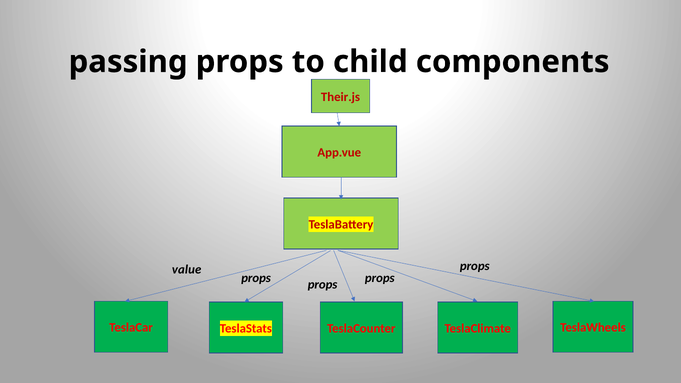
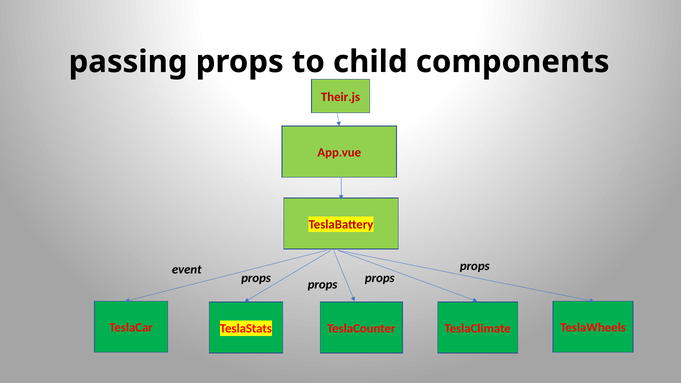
value: value -> event (187, 270)
